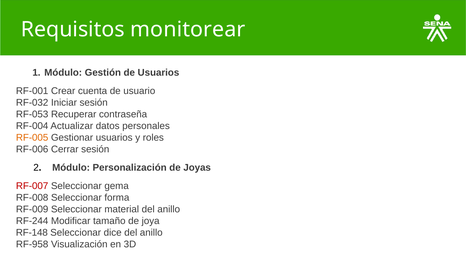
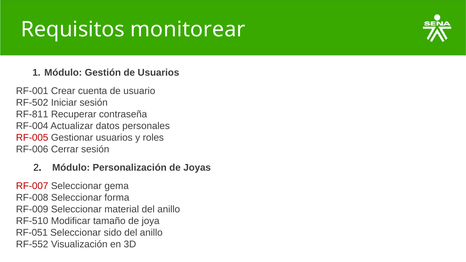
RF-032: RF-032 -> RF-502 (32, 103)
RF-053: RF-053 -> RF-811 (32, 114)
RF-005 colour: orange -> red (32, 138)
RF-244: RF-244 -> RF-510 (32, 221)
RF-148: RF-148 -> RF-051 (32, 233)
dice: dice -> sido (113, 233)
RF-958: RF-958 -> RF-552 (32, 244)
